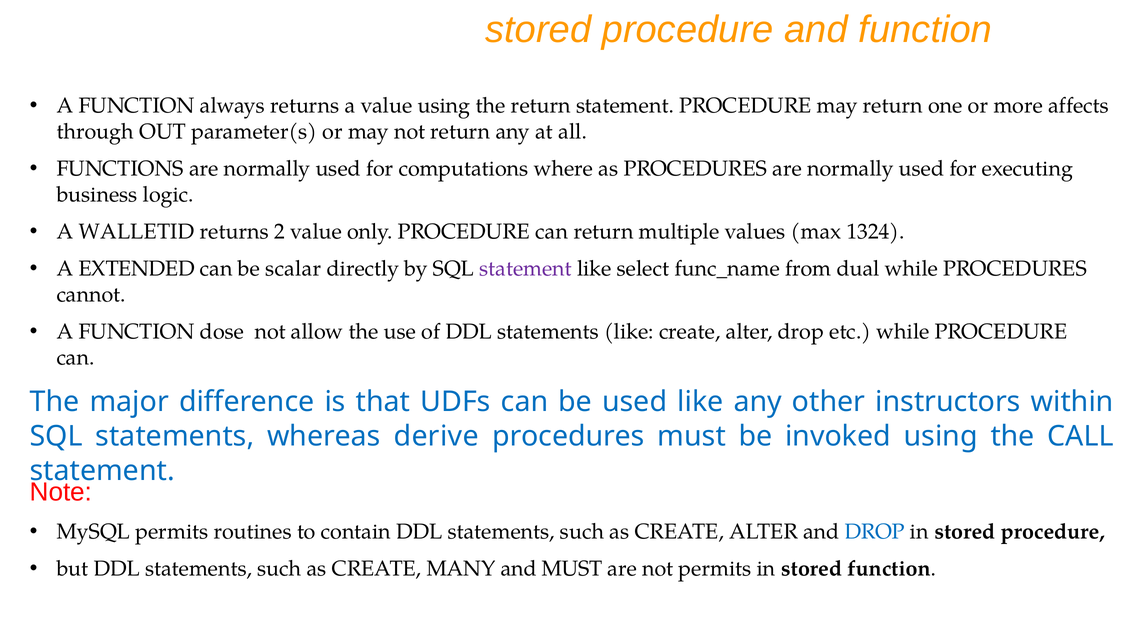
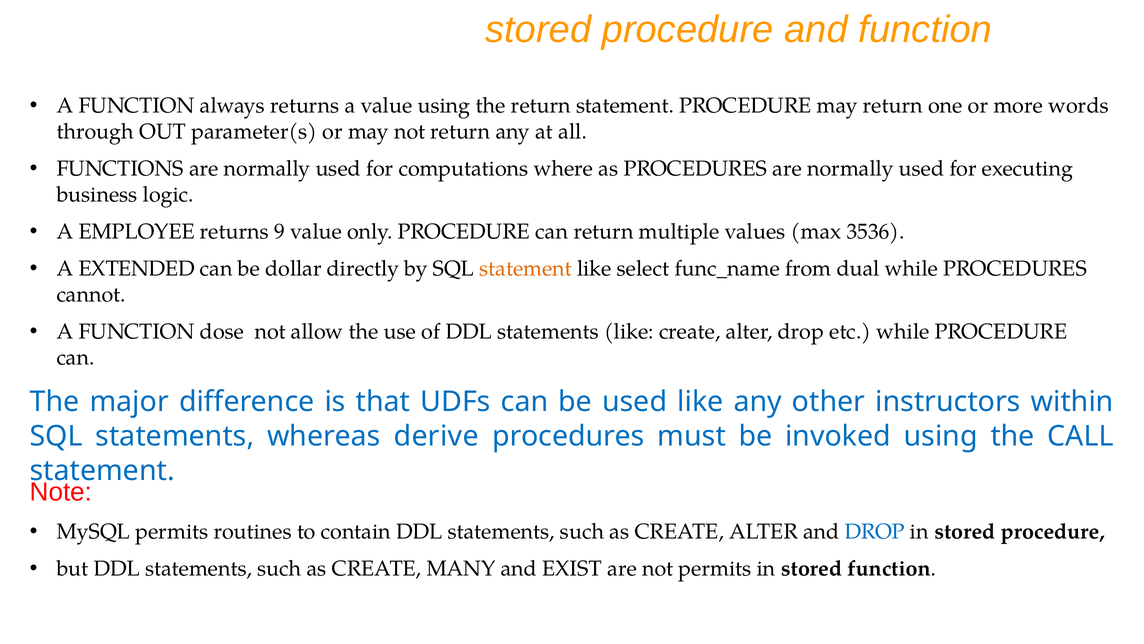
affects: affects -> words (1079, 106)
WALLETID: WALLETID -> EMPLOYEE (137, 232)
2: 2 -> 9 (280, 232)
1324: 1324 -> 3536 (876, 232)
scalar: scalar -> dollar (294, 269)
statement colour: purple -> orange (526, 269)
and MUST: MUST -> EXIST (572, 568)
